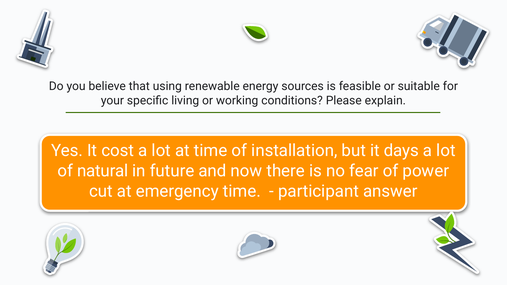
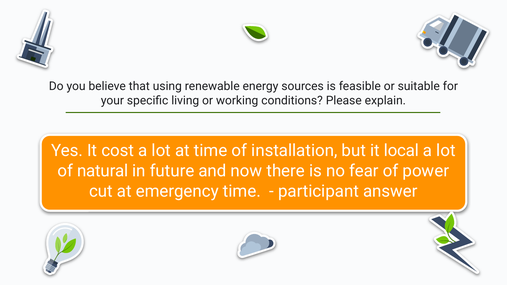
days: days -> local (401, 151)
